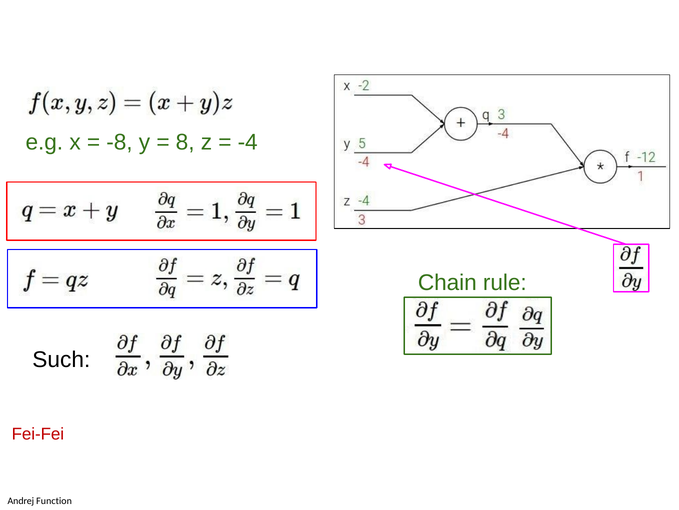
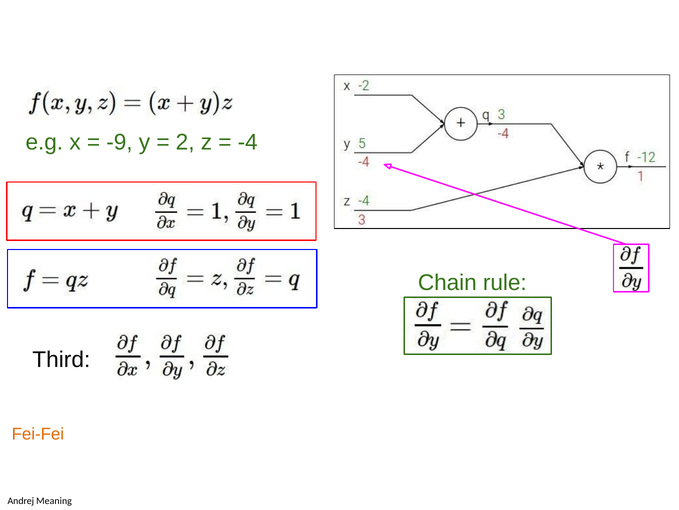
-8: -8 -> -9 (119, 142)
8: 8 -> 2 (185, 142)
Such: Such -> Third (61, 359)
Fei-Fei colour: red -> orange (38, 433)
Function: Function -> Meaning (54, 500)
